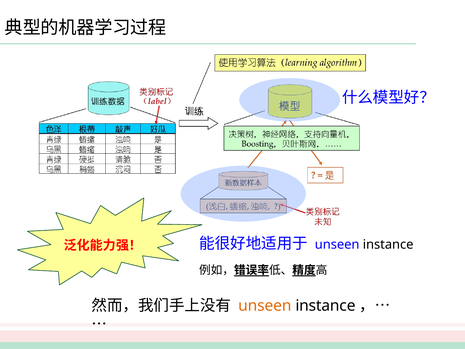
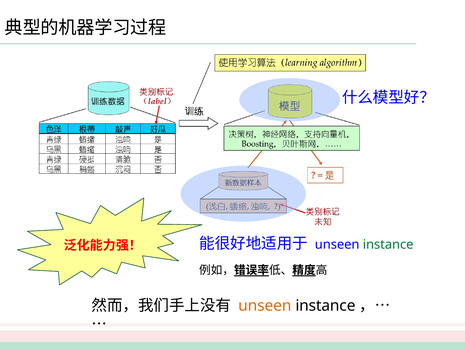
instance colour: black -> green (388, 244)
